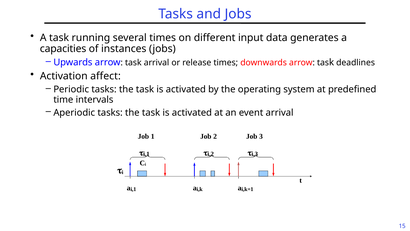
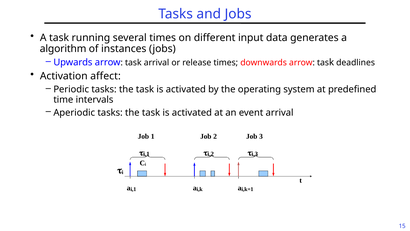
capacities: capacities -> algorithm (63, 49)
